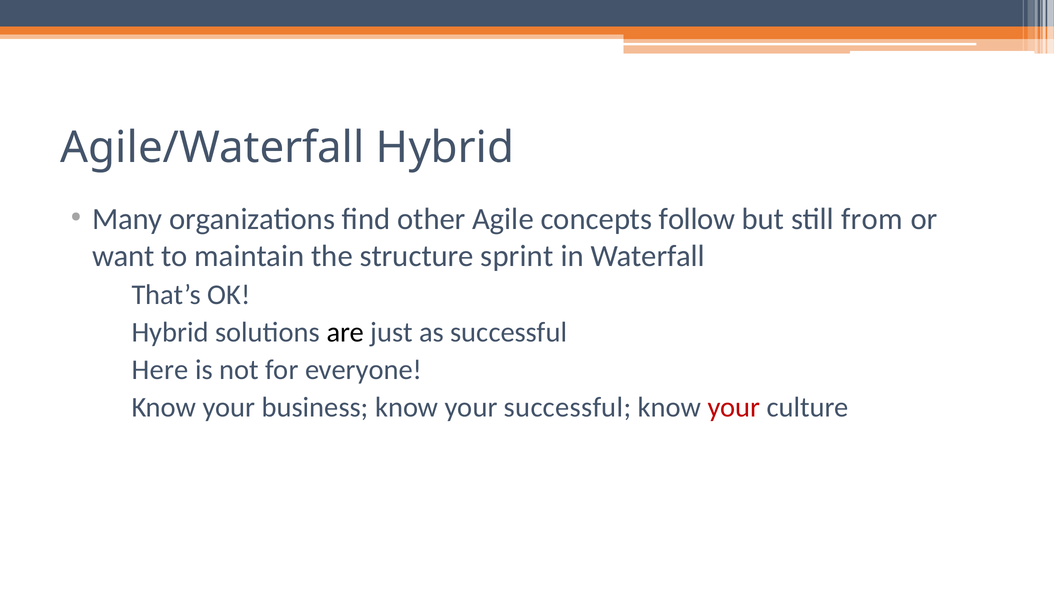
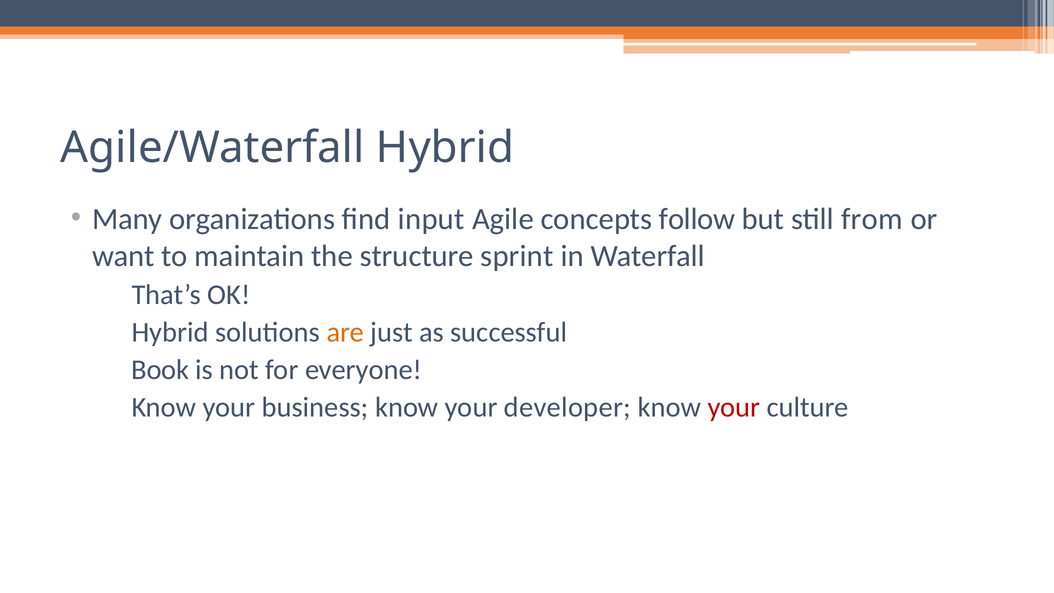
other: other -> input (431, 219)
are colour: black -> orange (345, 332)
Here: Here -> Book (160, 370)
your successful: successful -> developer (568, 407)
